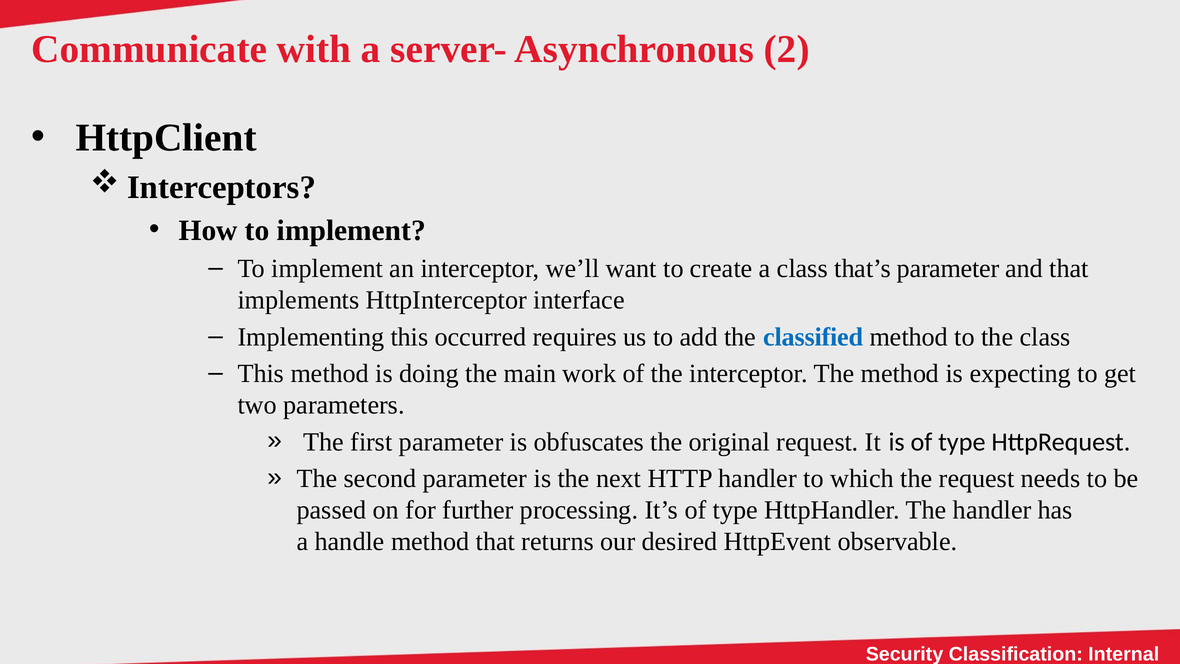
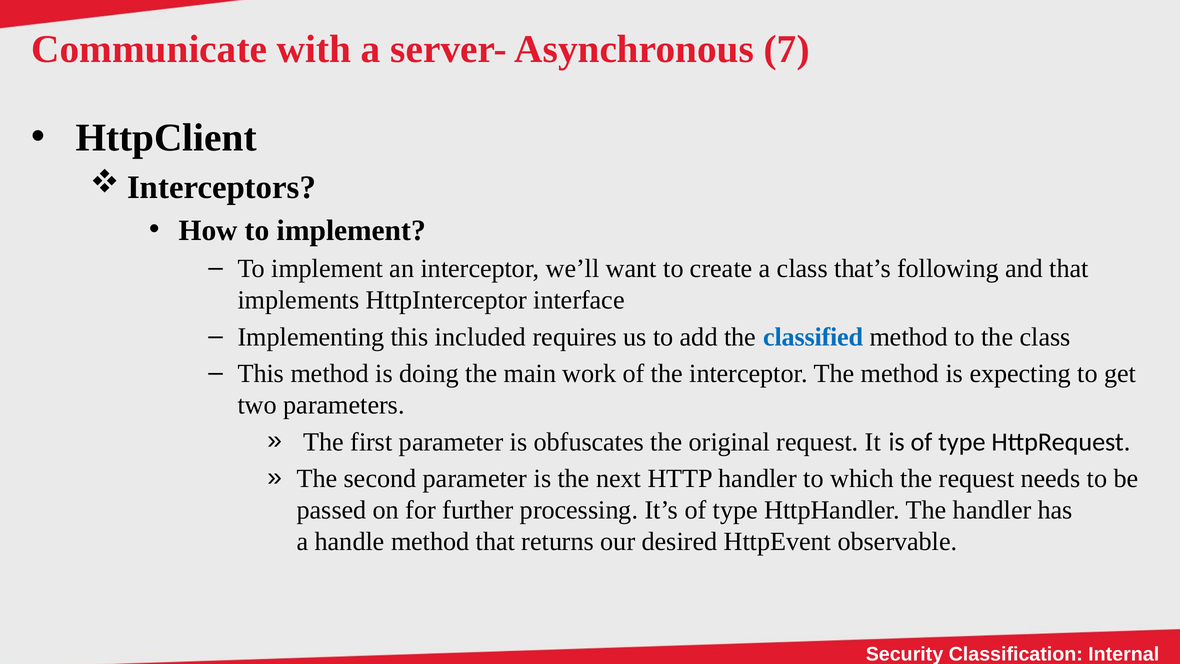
2: 2 -> 7 (787, 49)
that’s parameter: parameter -> following (948, 269)
occurred: occurred -> included (480, 337)
